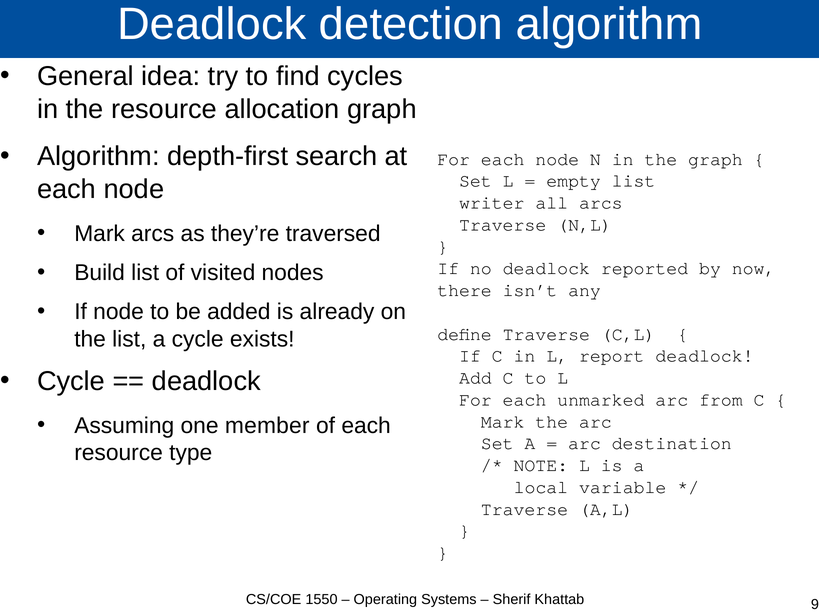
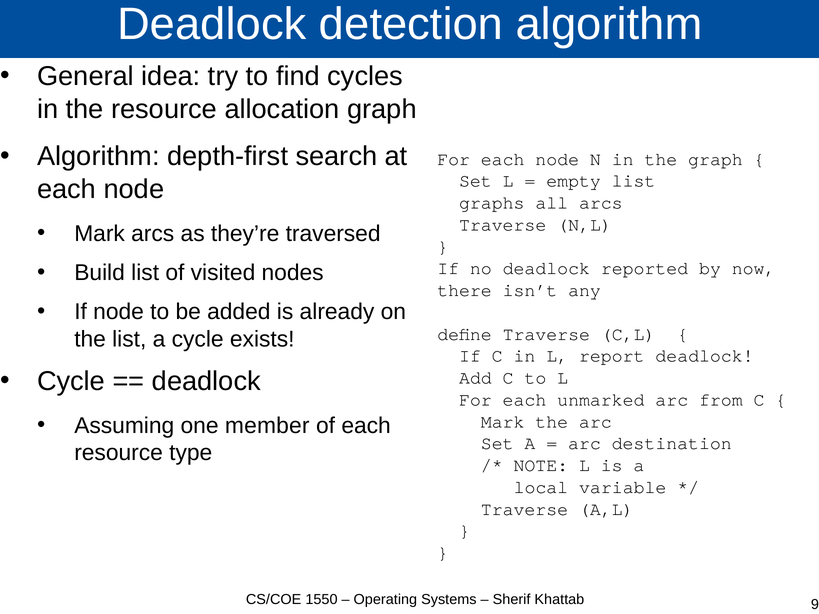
writer: writer -> graphs (492, 203)
